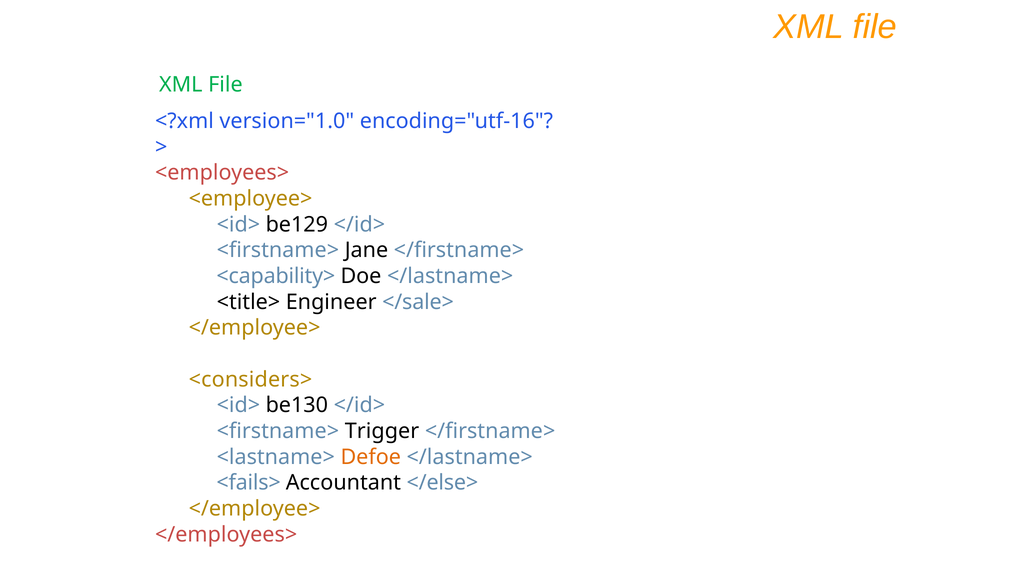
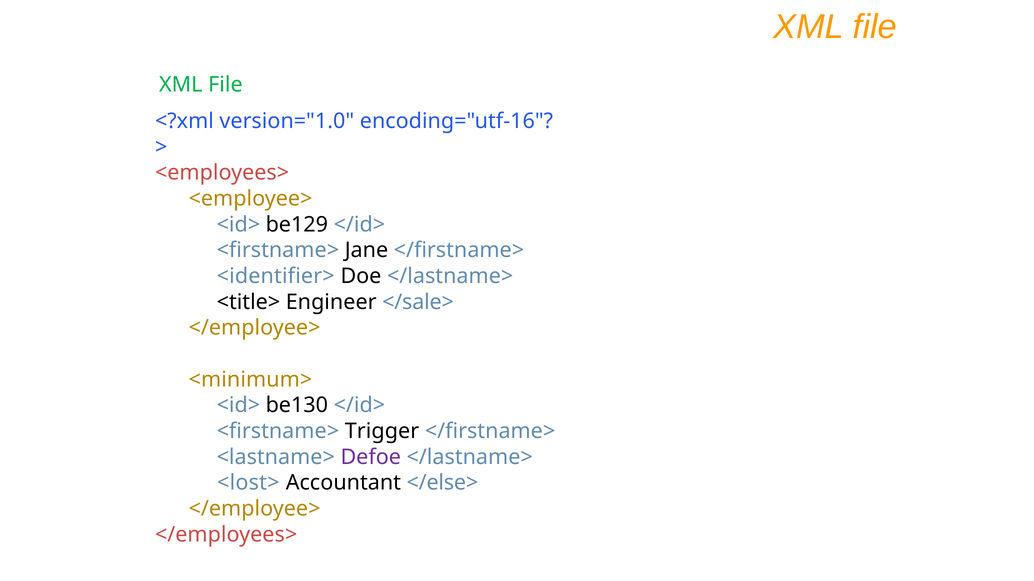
<capability>: <capability> -> <identifier> (276, 276)
<considers>: <considers> -> <minimum> (250, 380)
Defoe colour: orange -> purple (371, 457)
<fails>: <fails> -> <lost> (248, 483)
